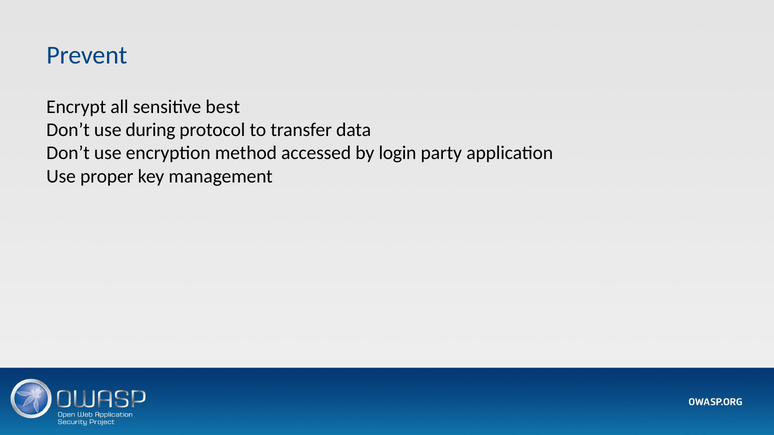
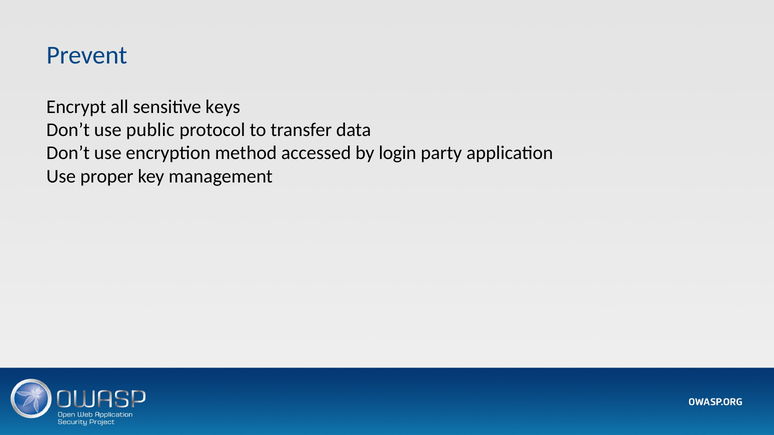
best: best -> keys (223, 107)
during: during -> public (150, 130)
